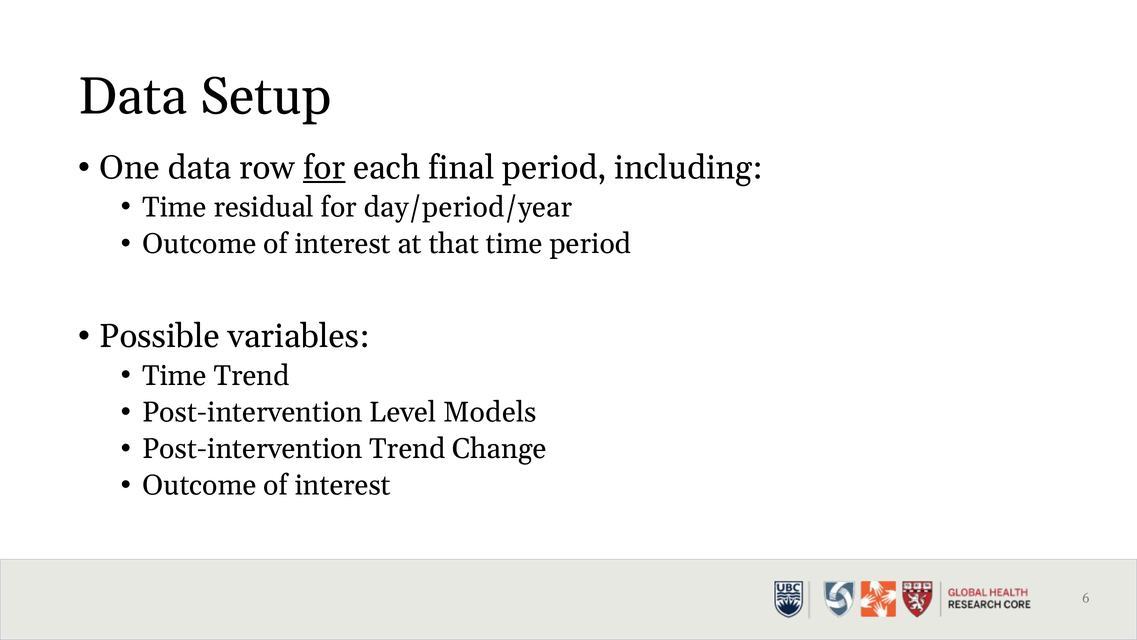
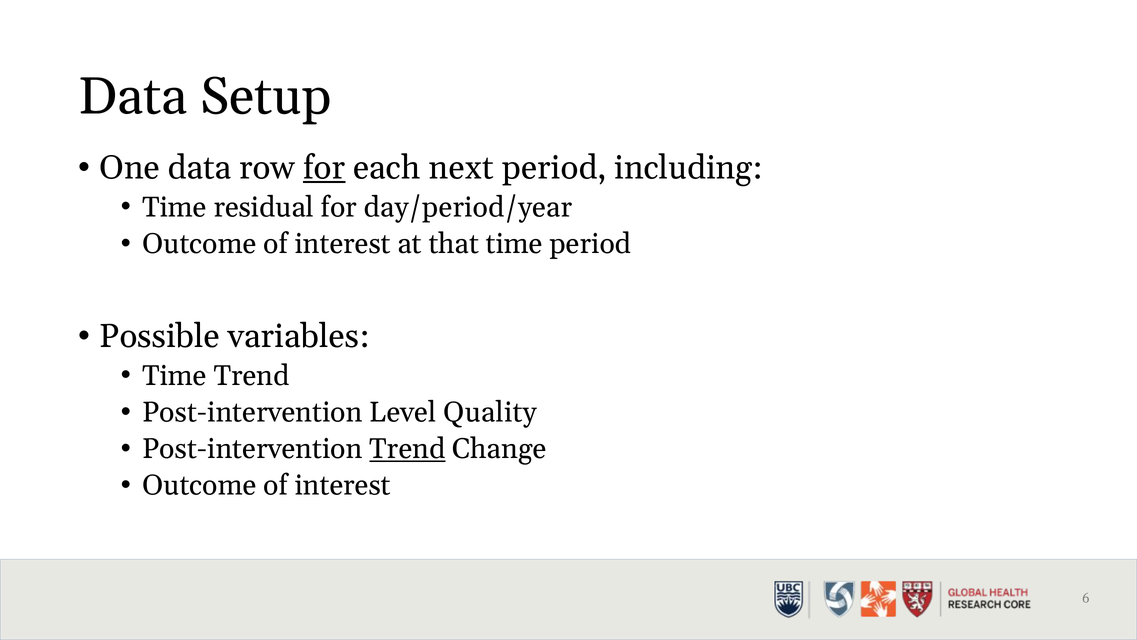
final: final -> next (461, 168)
Models: Models -> Quality (490, 412)
Trend underline: none -> present (407, 449)
